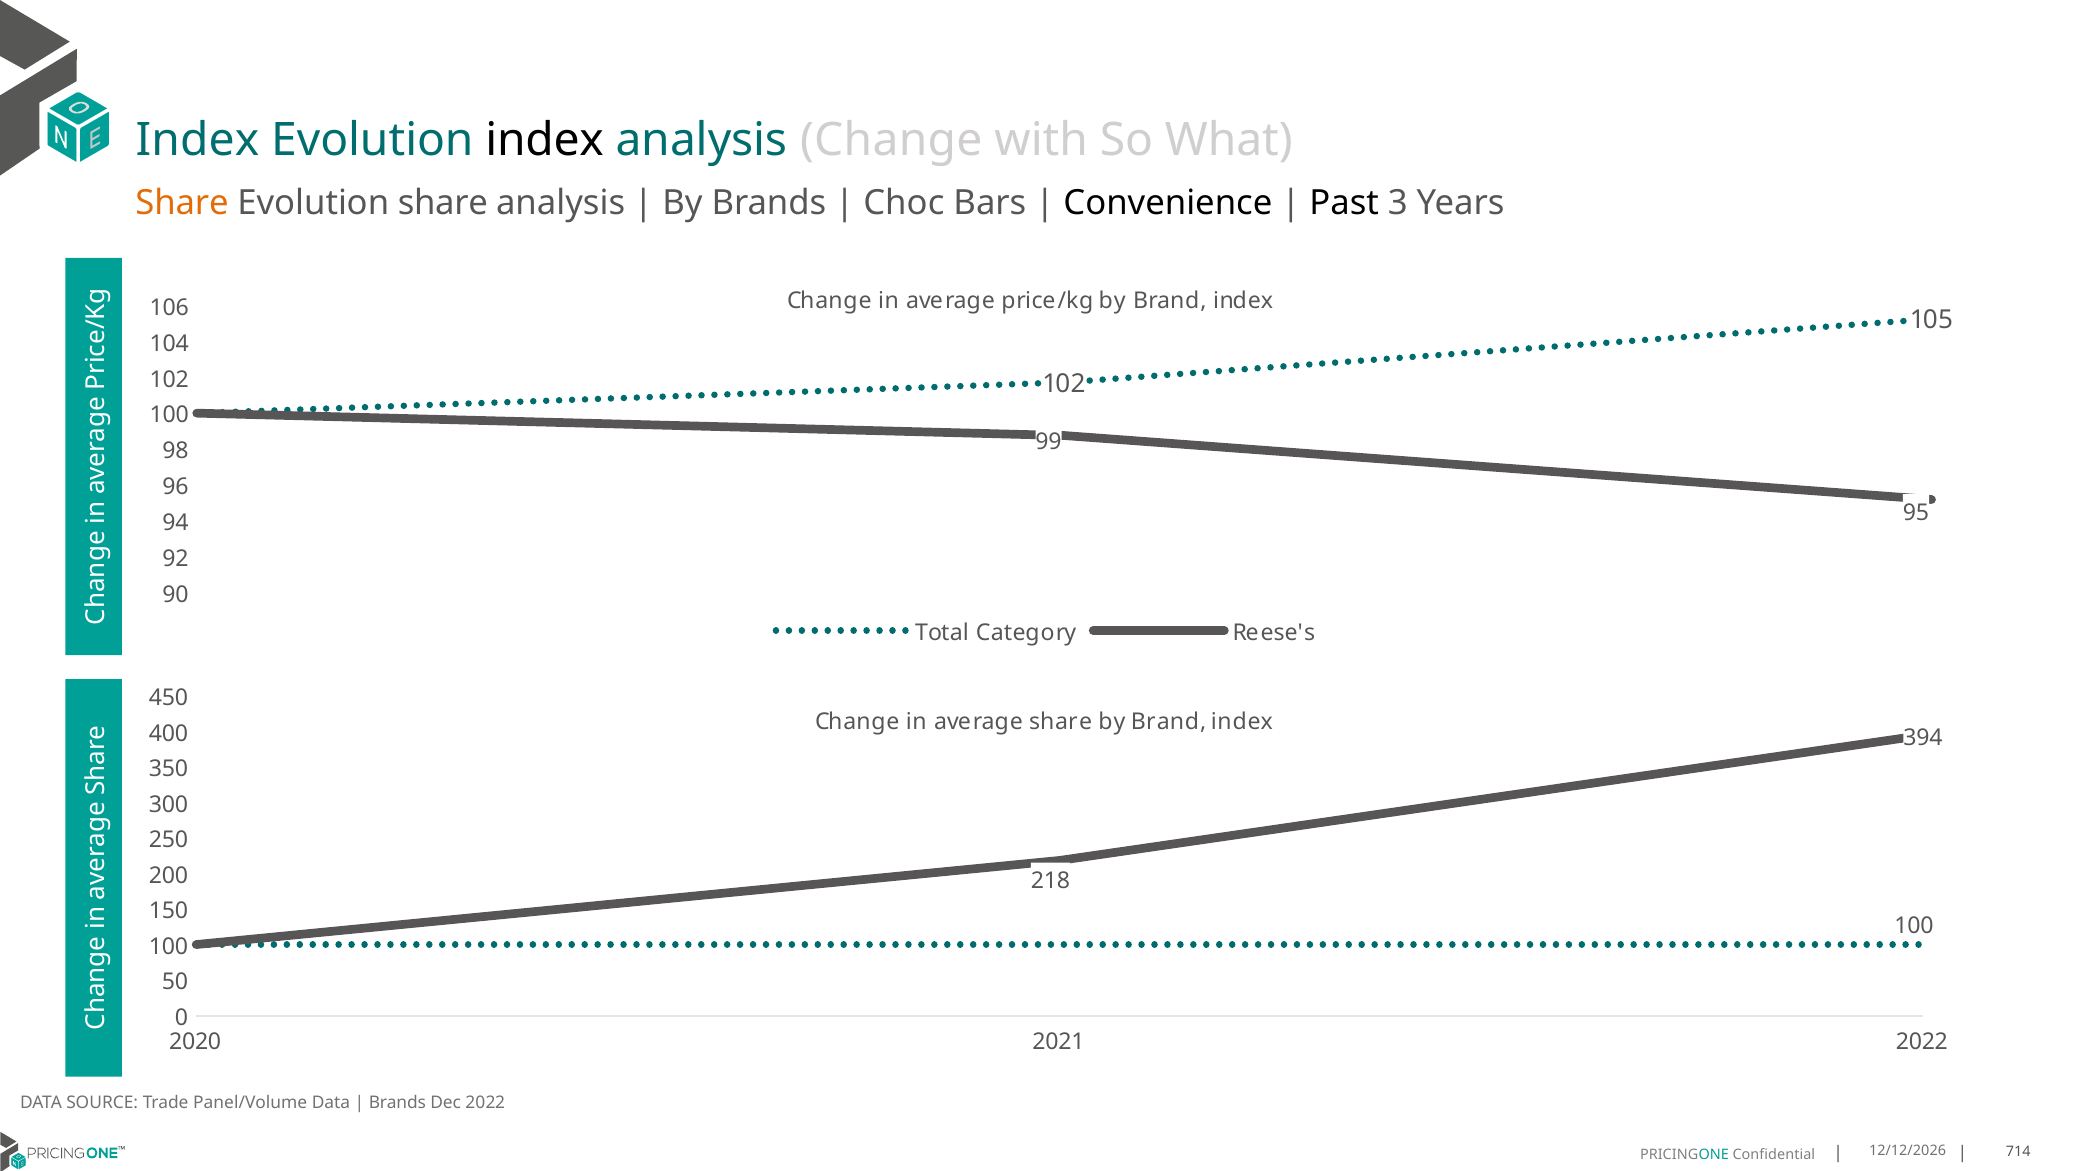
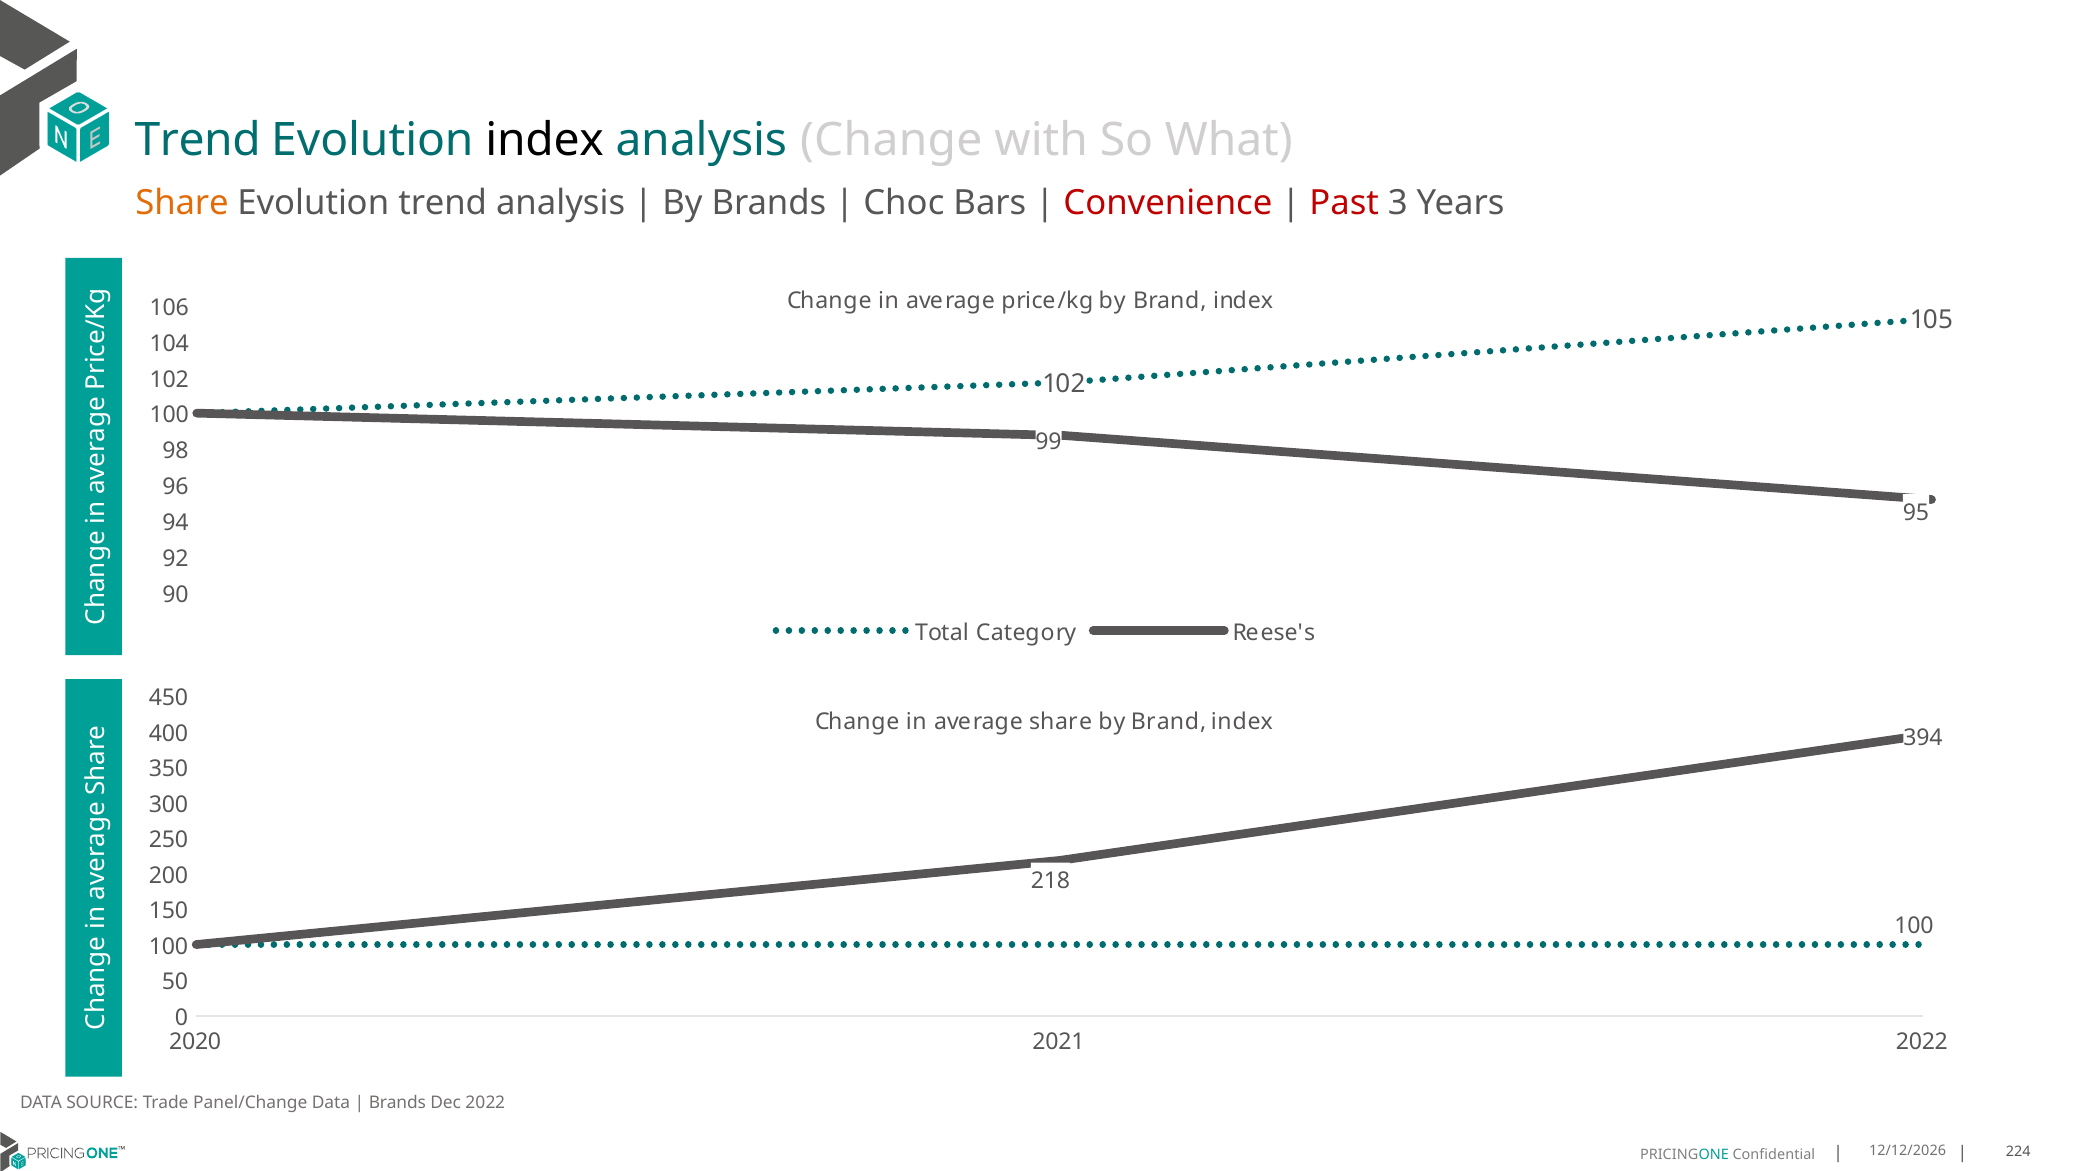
Index: Index -> Trend (198, 140)
Evolution share: share -> trend (443, 203)
Convenience colour: black -> red (1168, 203)
Past colour: black -> red (1344, 203)
Panel/Volume: Panel/Volume -> Panel/Change (250, 1103)
714: 714 -> 224 (2018, 1151)
